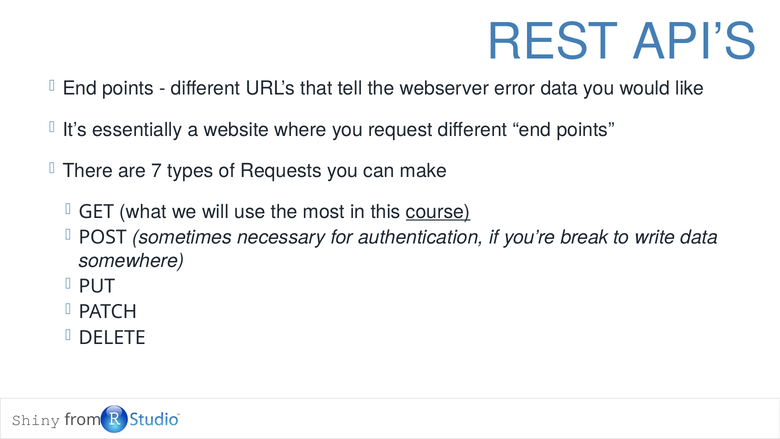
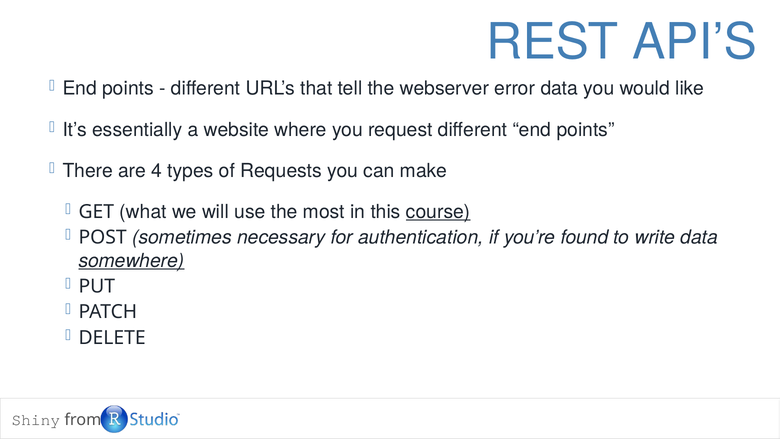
7: 7 -> 4 (157, 171)
break: break -> found (584, 237)
somewhere underline: none -> present (131, 261)
